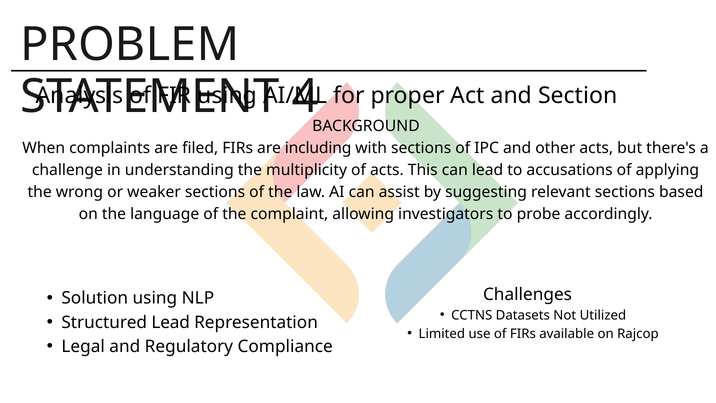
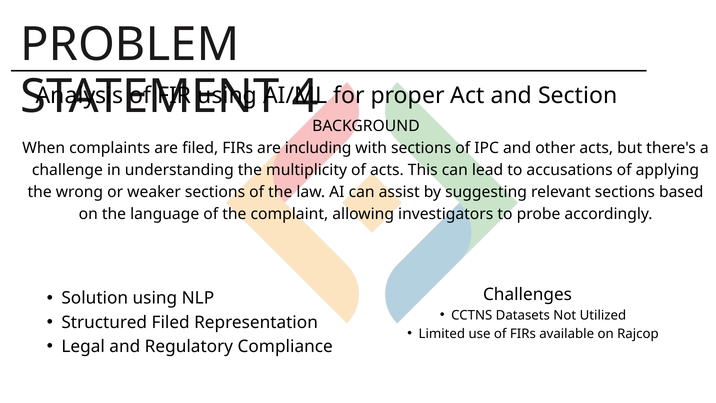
Structured Lead: Lead -> Filed (171, 322)
